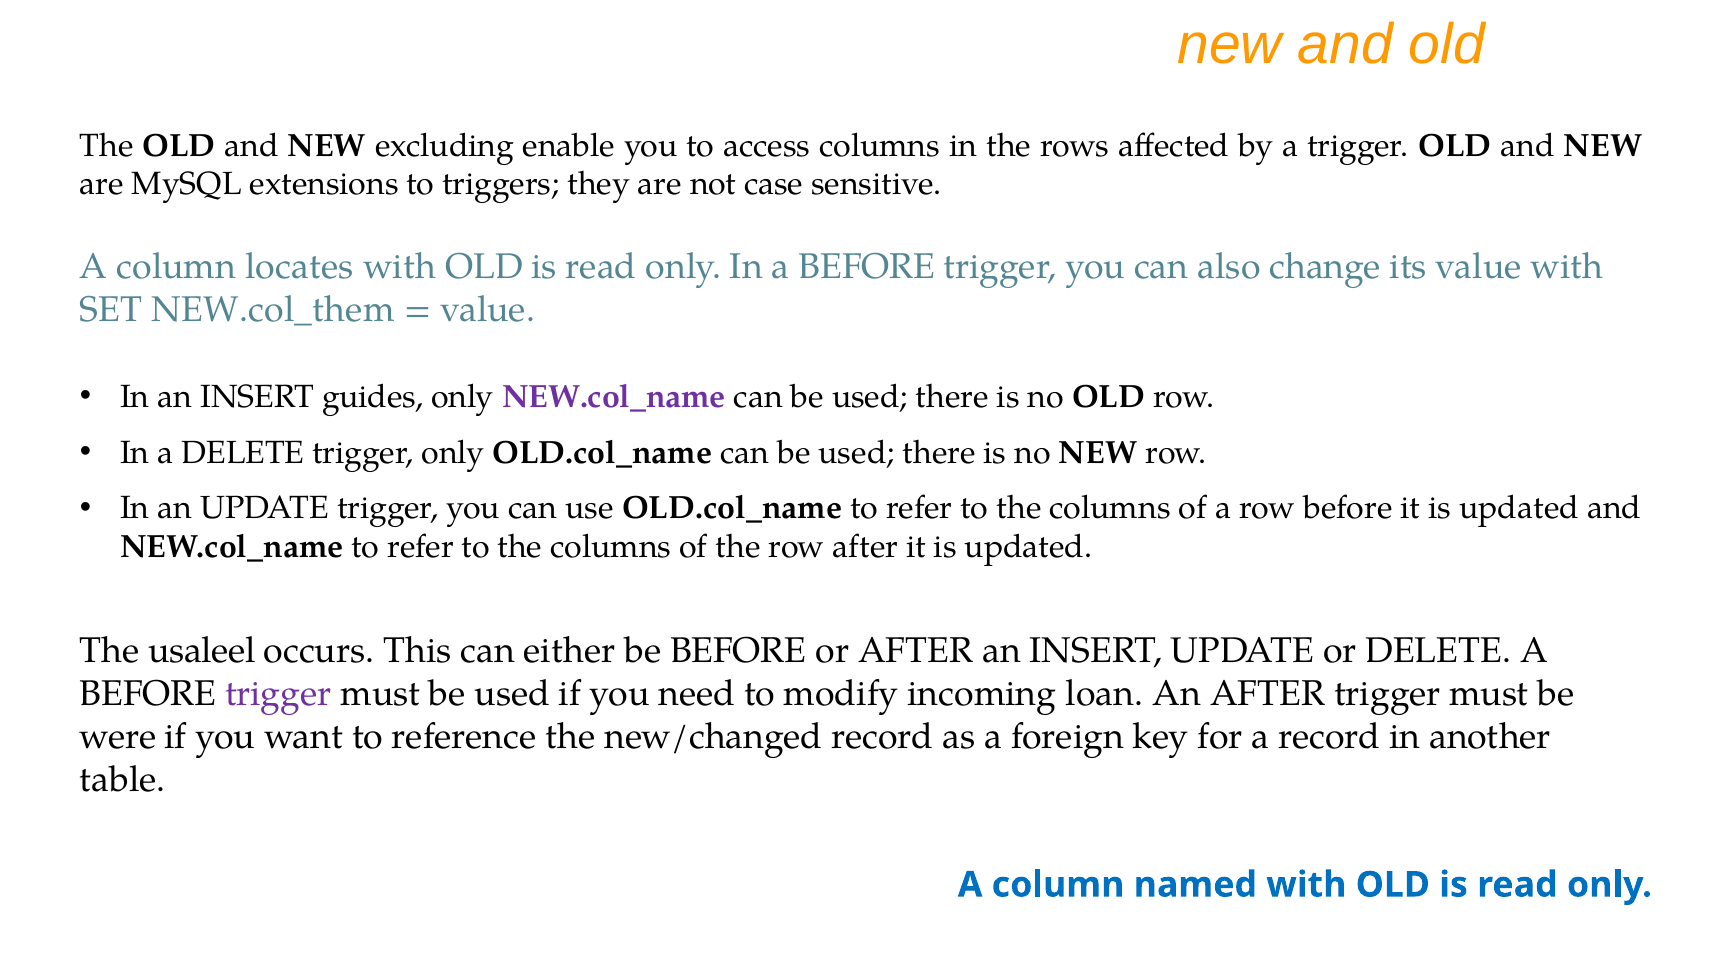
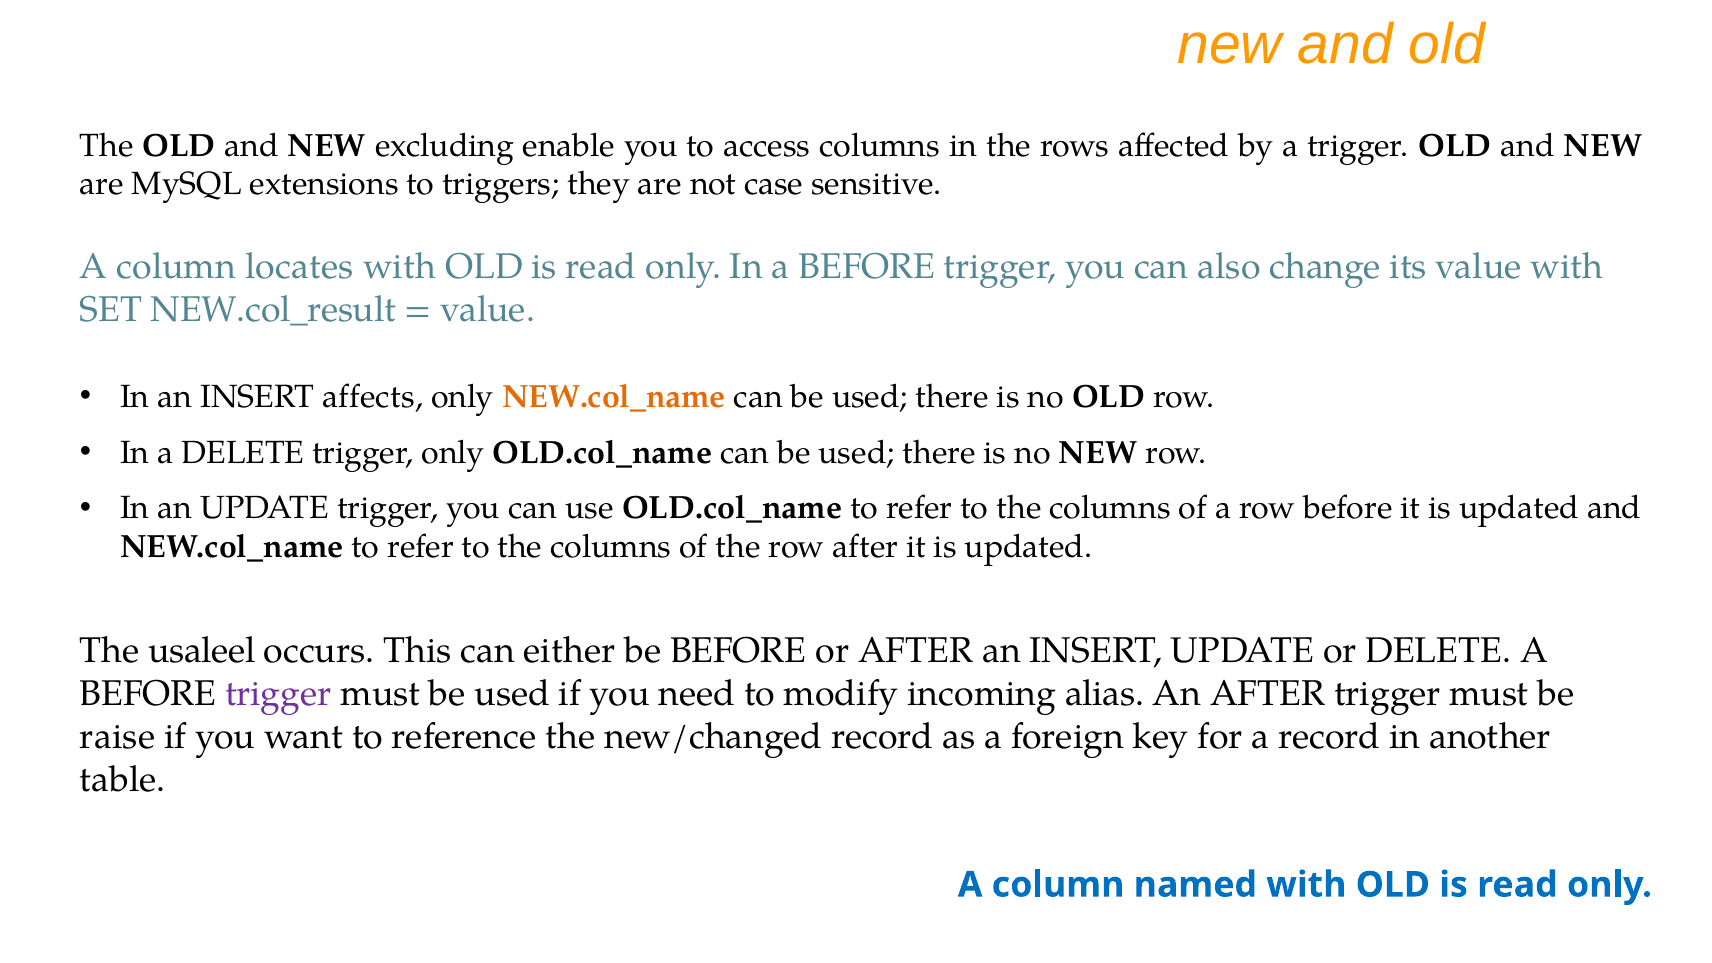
NEW.col_them: NEW.col_them -> NEW.col_result (273, 310)
guides: guides -> affects (373, 397)
NEW.col_name colour: purple -> orange (614, 397)
loan: loan -> alias (1105, 694)
were: were -> raise (118, 736)
